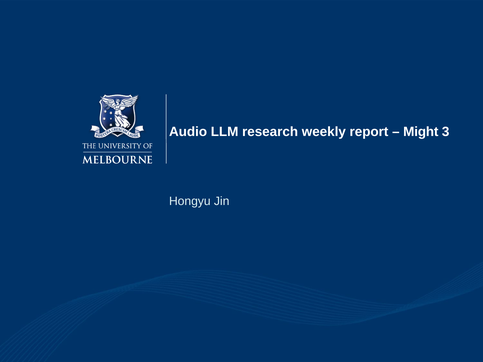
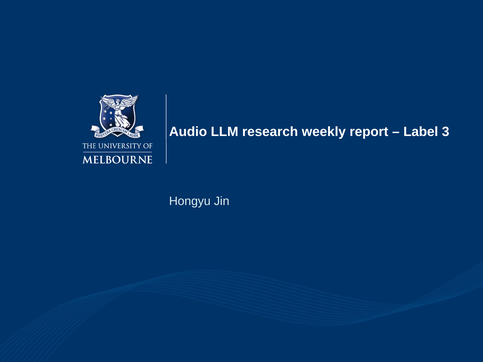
Might: Might -> Label (421, 132)
